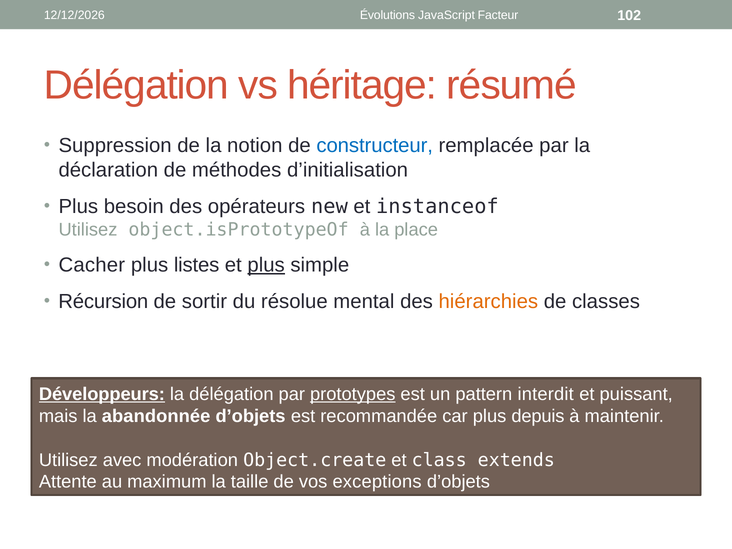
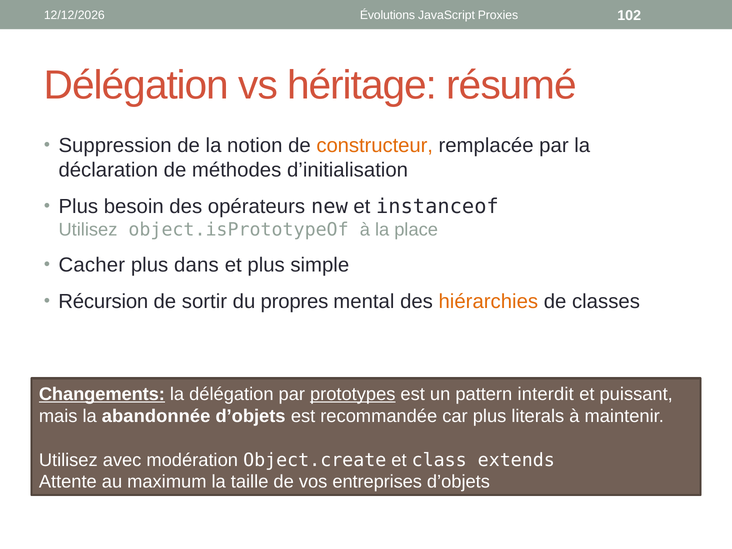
Facteur: Facteur -> Proxies (498, 15)
constructeur colour: blue -> orange (375, 145)
listes: listes -> dans (196, 265)
plus underline: present -> none (266, 265)
résolue: résolue -> propres (294, 302)
Développeurs: Développeurs -> Changements (102, 394)
depuis: depuis -> literals (538, 416)
exceptions: exceptions -> entreprises (377, 482)
